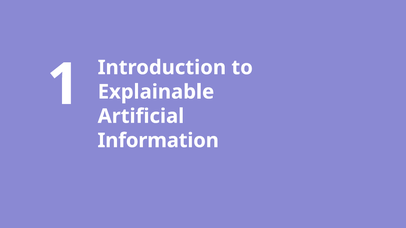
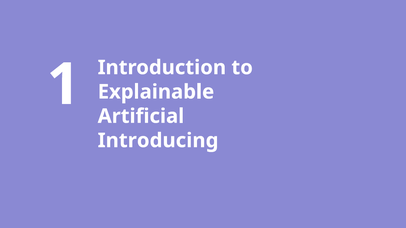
Information: Information -> Introducing (158, 141)
